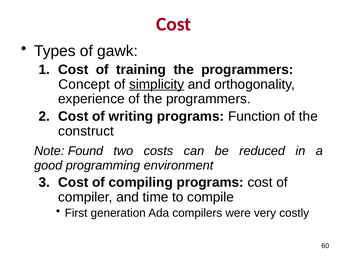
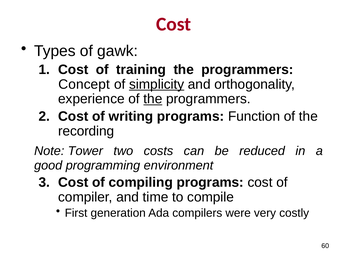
the underline: none -> present (153, 99)
construct: construct -> recording (86, 131)
Found: Found -> Tower (85, 151)
